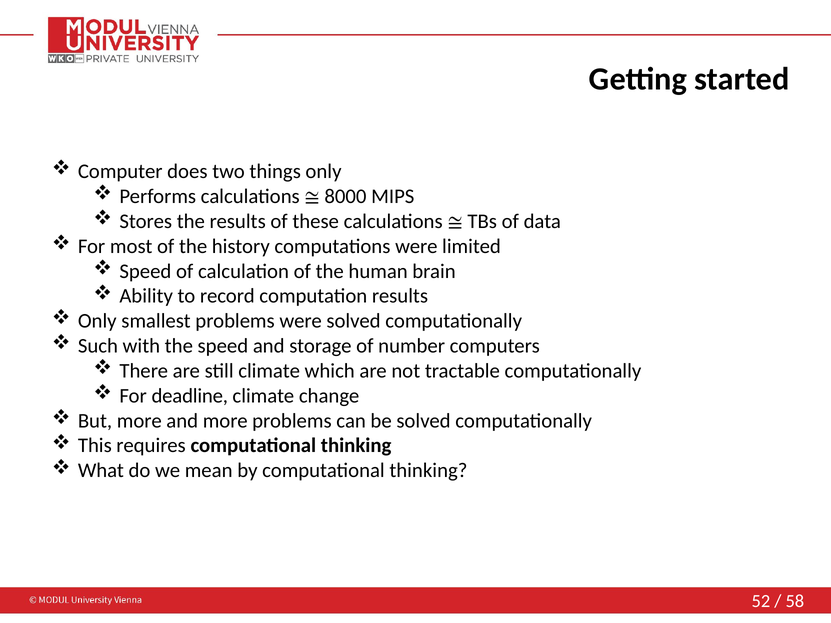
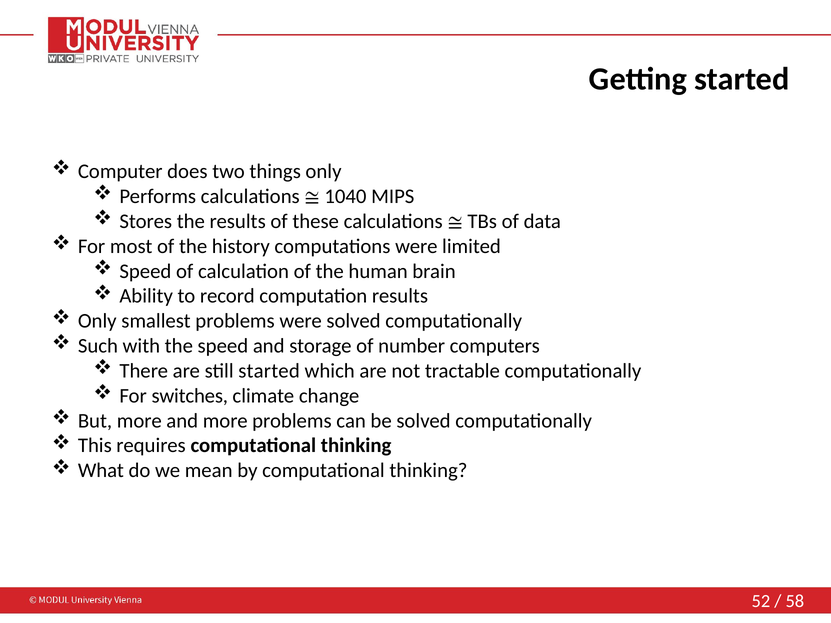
8000: 8000 -> 1040 (345, 197)
still climate: climate -> started (269, 371)
deadline: deadline -> switches (190, 396)
